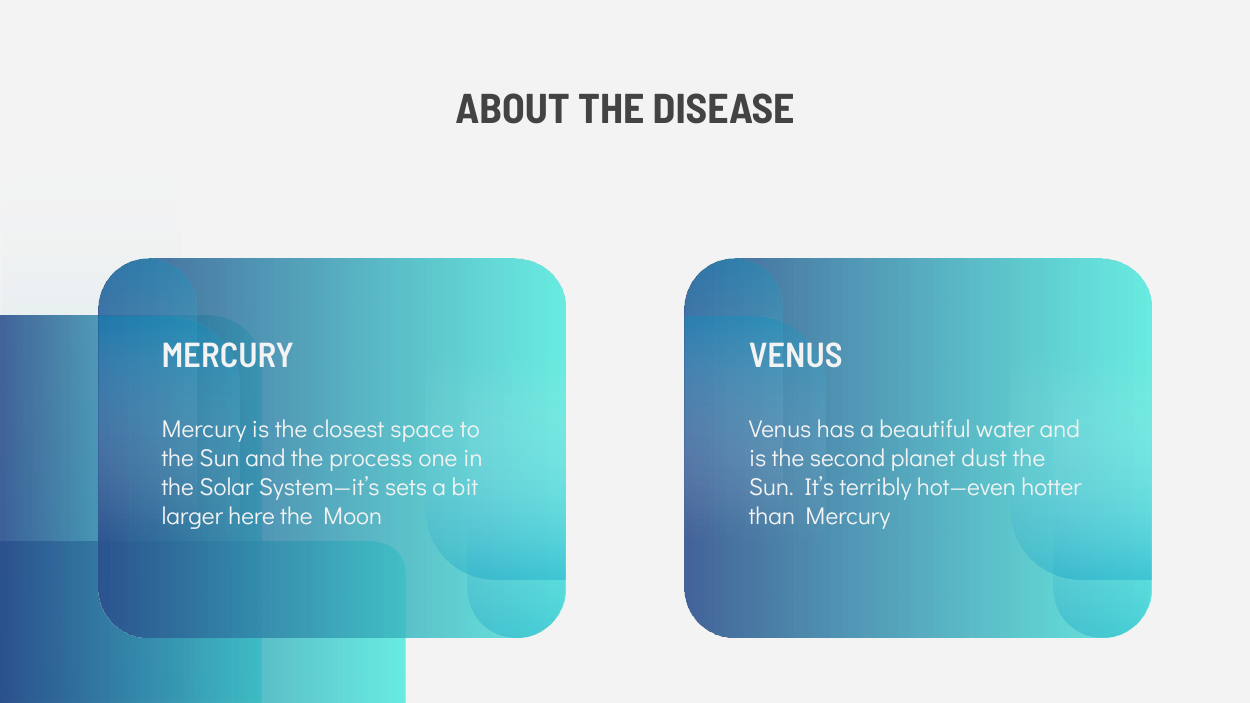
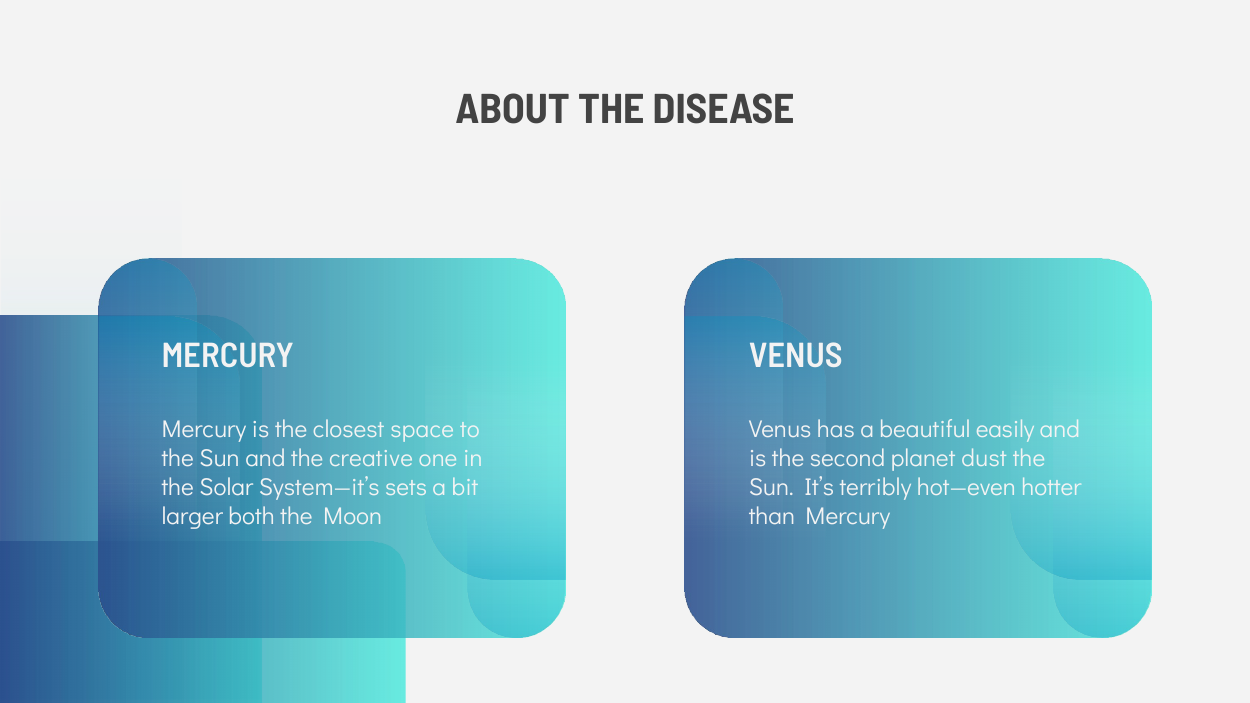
water: water -> easily (1005, 429)
process: process -> creative (371, 459)
here: here -> both (252, 517)
